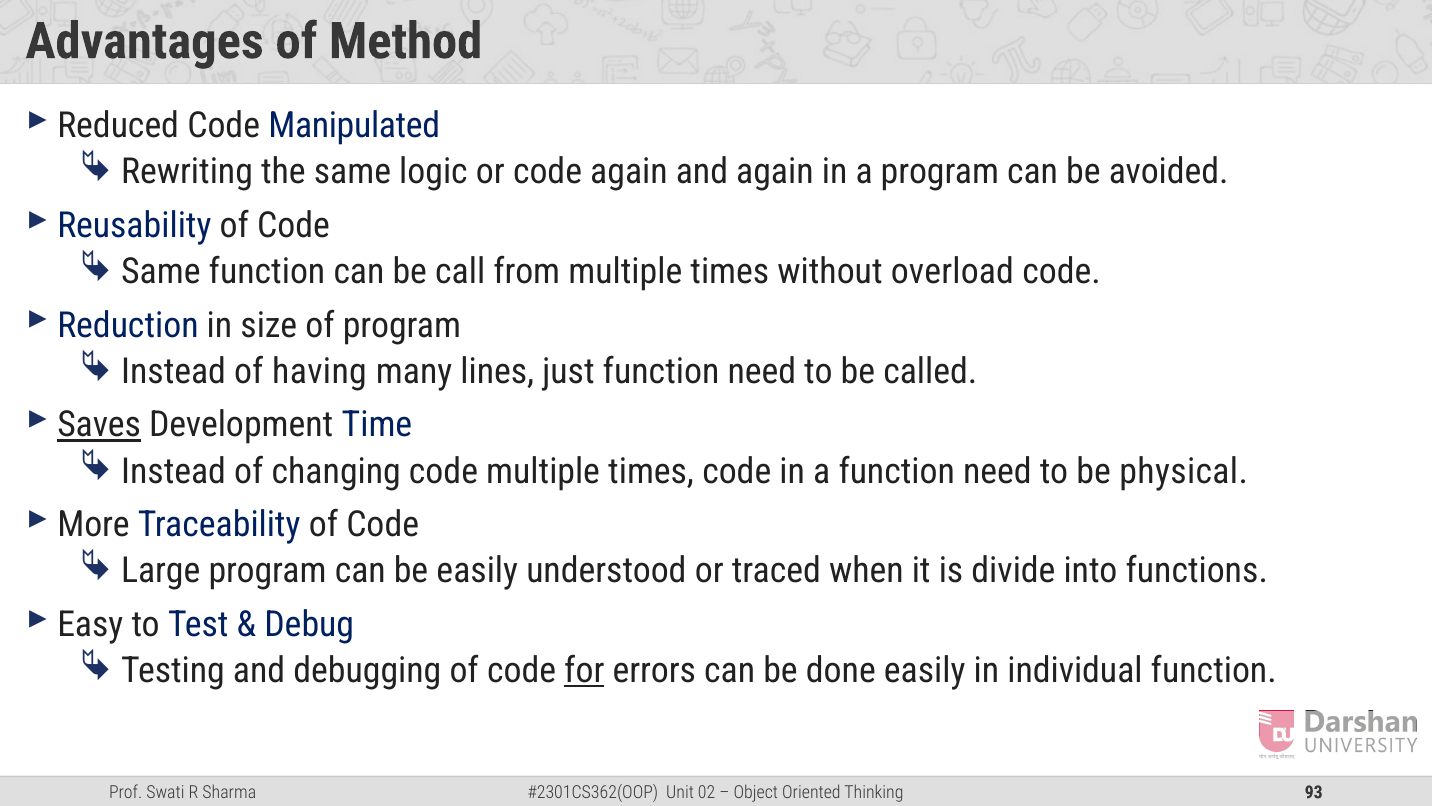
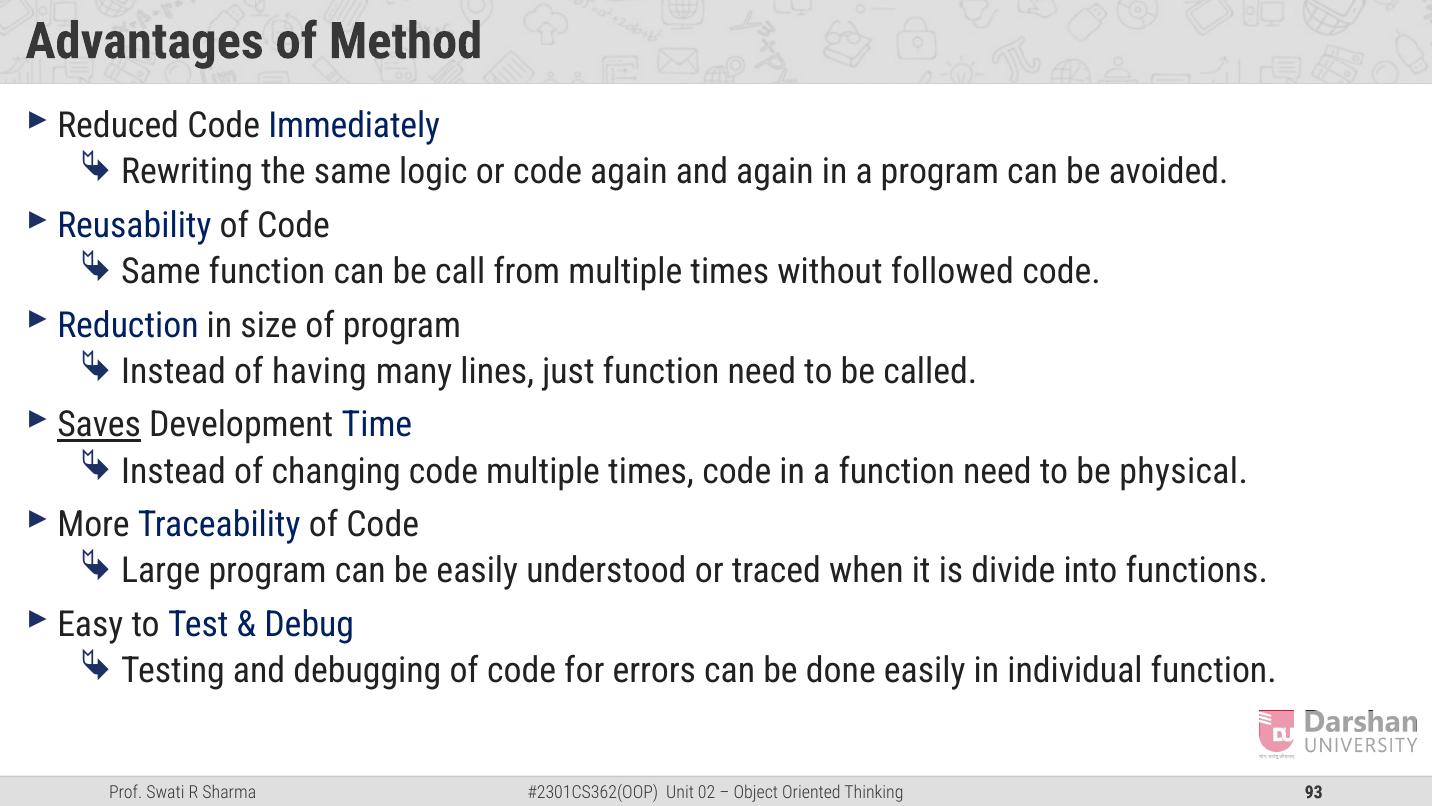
Manipulated: Manipulated -> Immediately (354, 126)
overload: overload -> followed (952, 272)
for underline: present -> none (584, 670)
